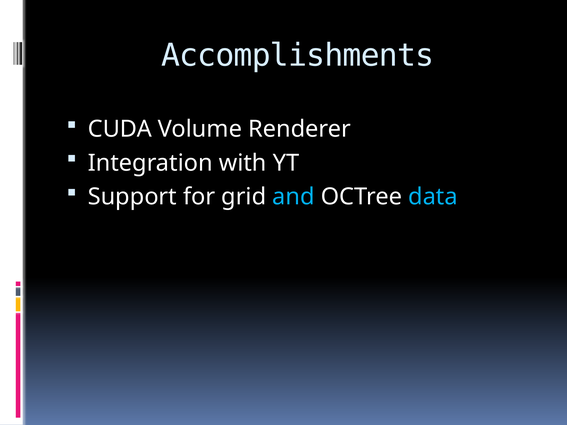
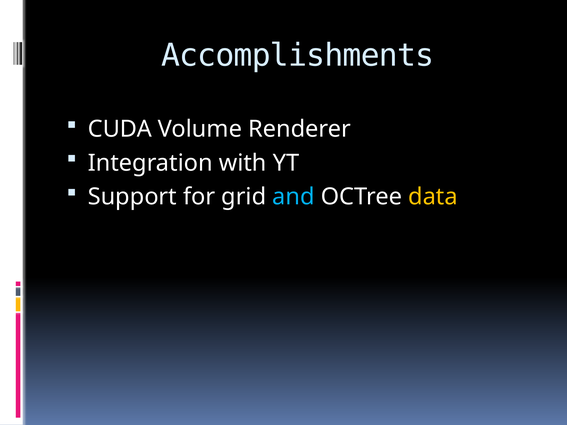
data colour: light blue -> yellow (433, 197)
